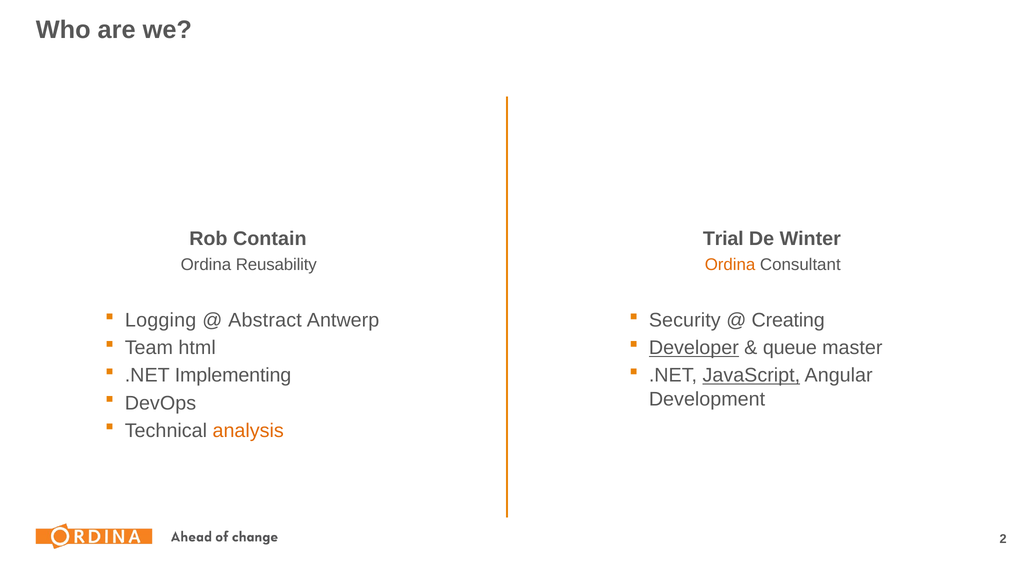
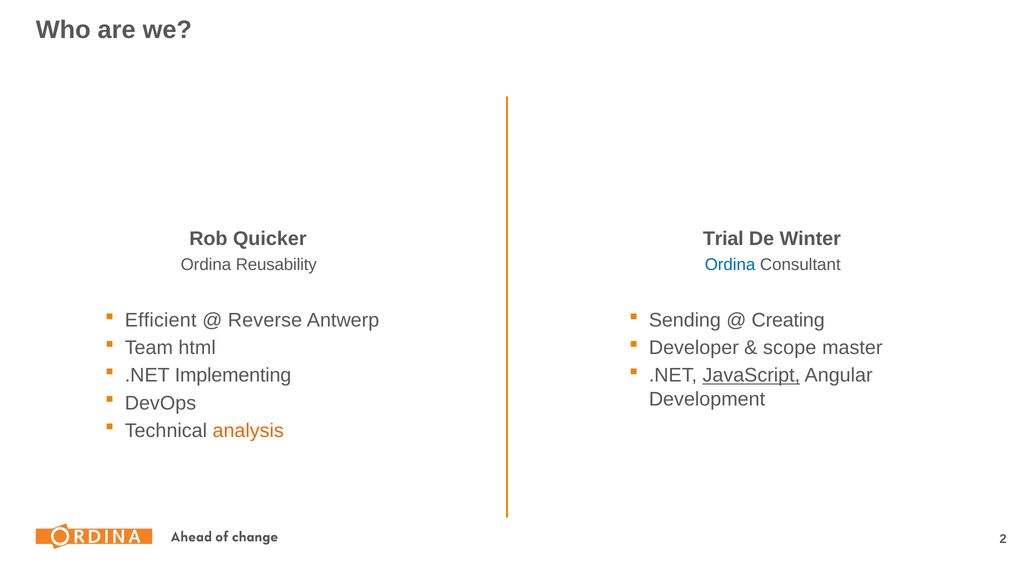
Contain: Contain -> Quicker (270, 239)
Ordina colour: orange -> blue (730, 265)
Logging: Logging -> Efficient (161, 320)
Abstract: Abstract -> Reverse (265, 320)
Security: Security -> Sending (685, 320)
Developer underline: present -> none (694, 348)
queue: queue -> scope (790, 348)
